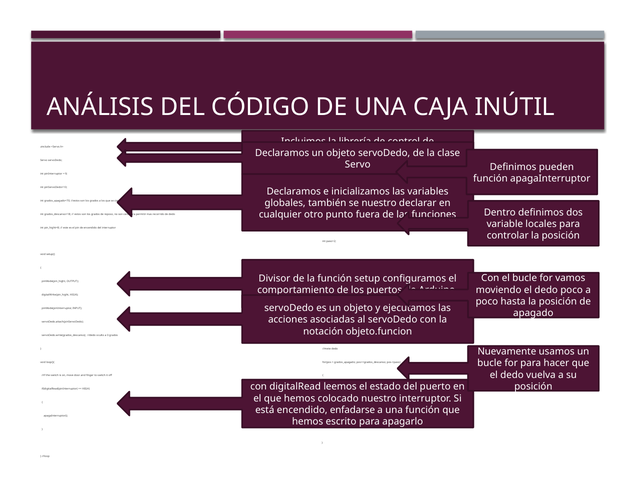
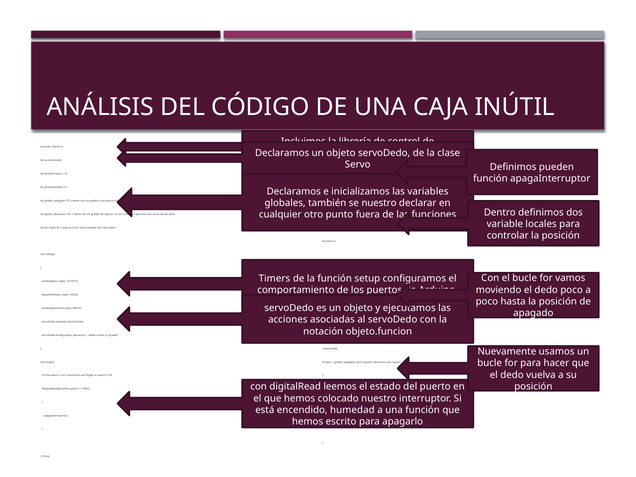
Divisor: Divisor -> Timers (274, 279)
enfadarse: enfadarse -> humedad (352, 410)
